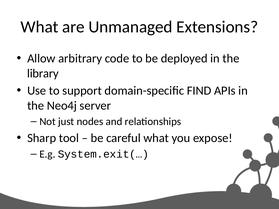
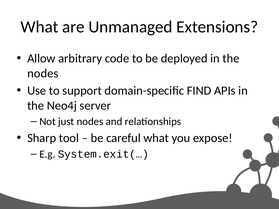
library: library -> nodes (43, 73)
